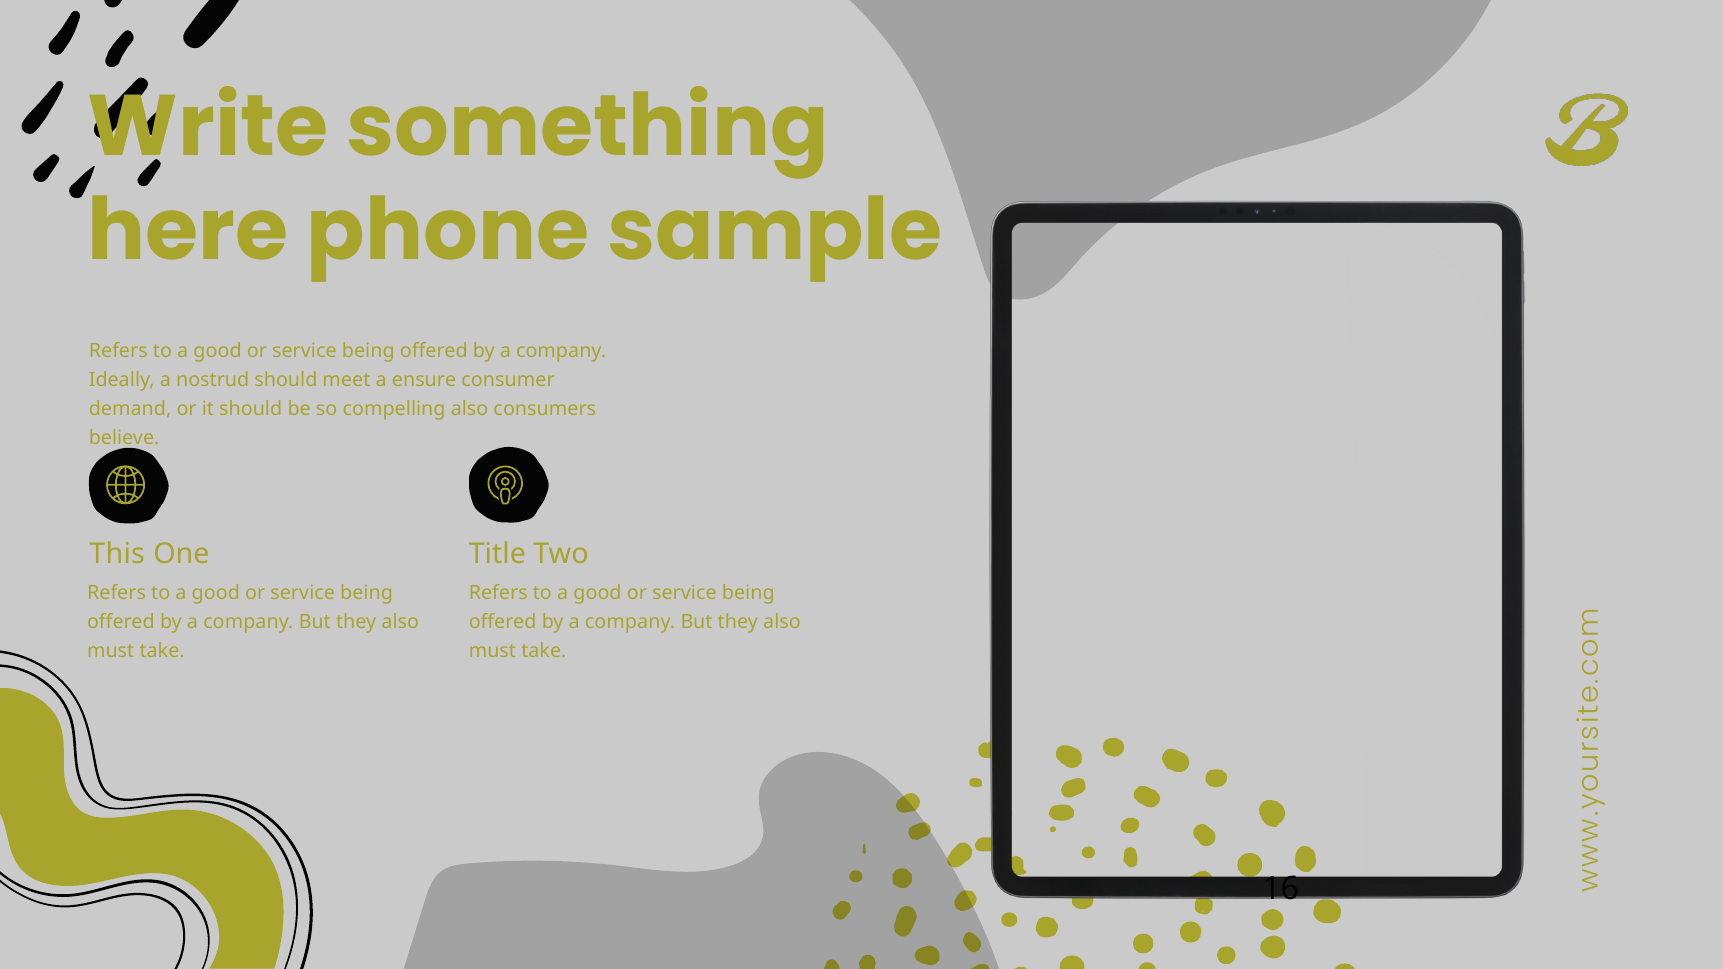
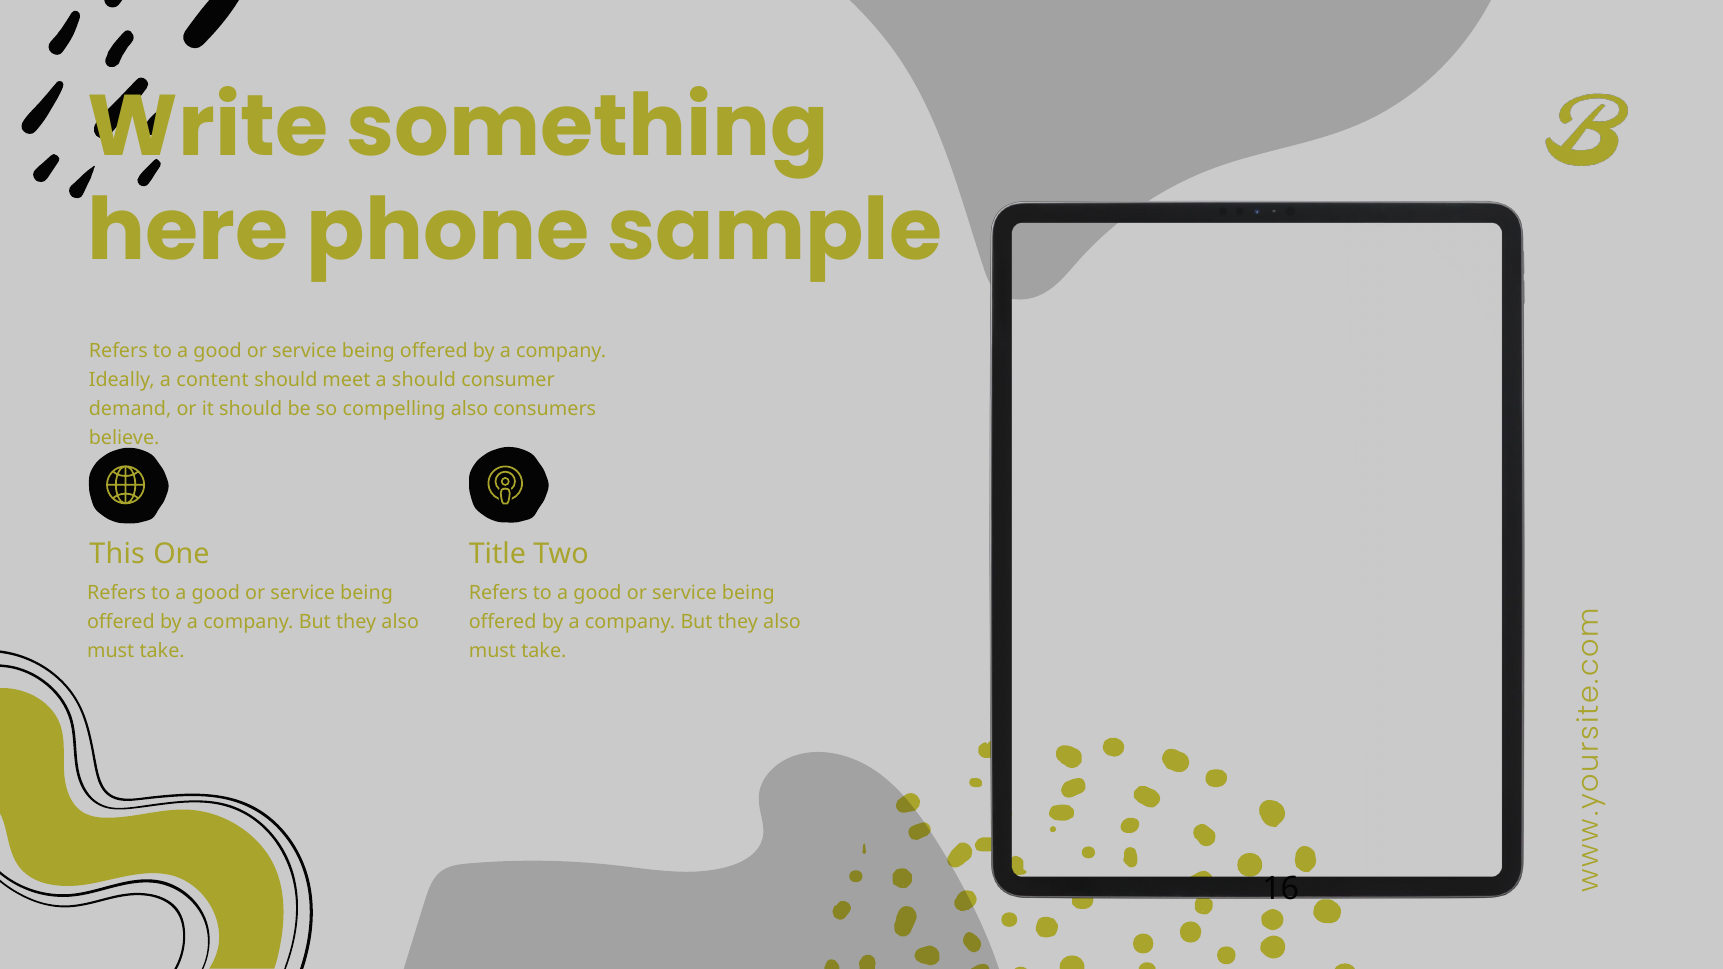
nostrud: nostrud -> content (213, 380)
a ensure: ensure -> should (424, 380)
